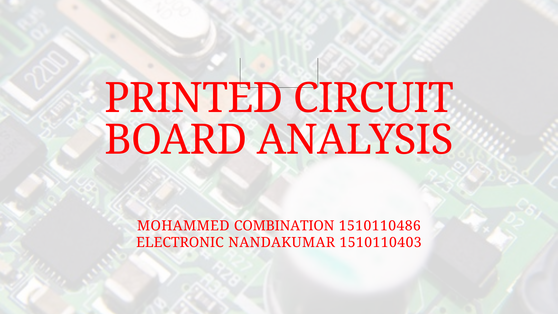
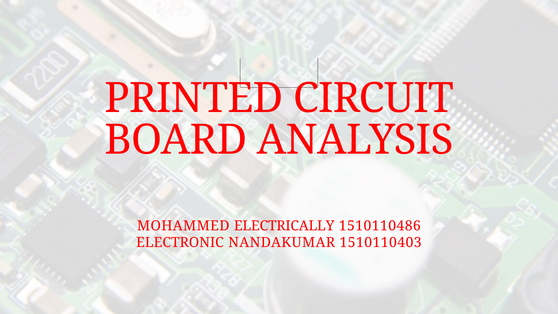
COMBINATION: COMBINATION -> ELECTRICALLY (284, 226)
